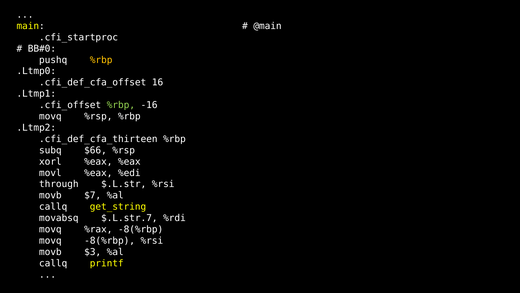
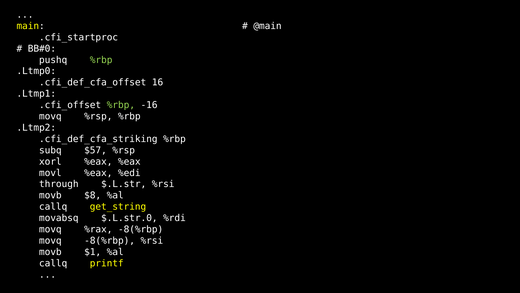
%rbp colour: yellow -> light green (101, 60)
.cfi_def_cfa_thirteen: .cfi_def_cfa_thirteen -> .cfi_def_cfa_striking (98, 139)
$66: $66 -> $57 (95, 150)
$7: $7 -> $8 (93, 195)
$.L.str.7: $.L.str.7 -> $.L.str.0 (129, 218)
$3: $3 -> $1 (93, 252)
